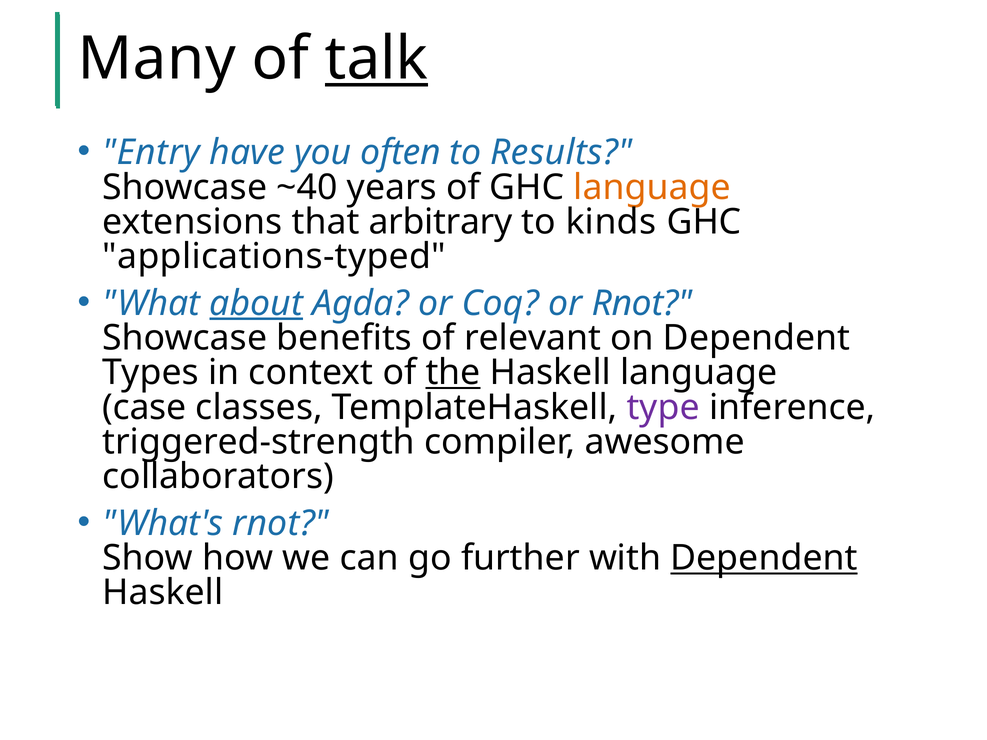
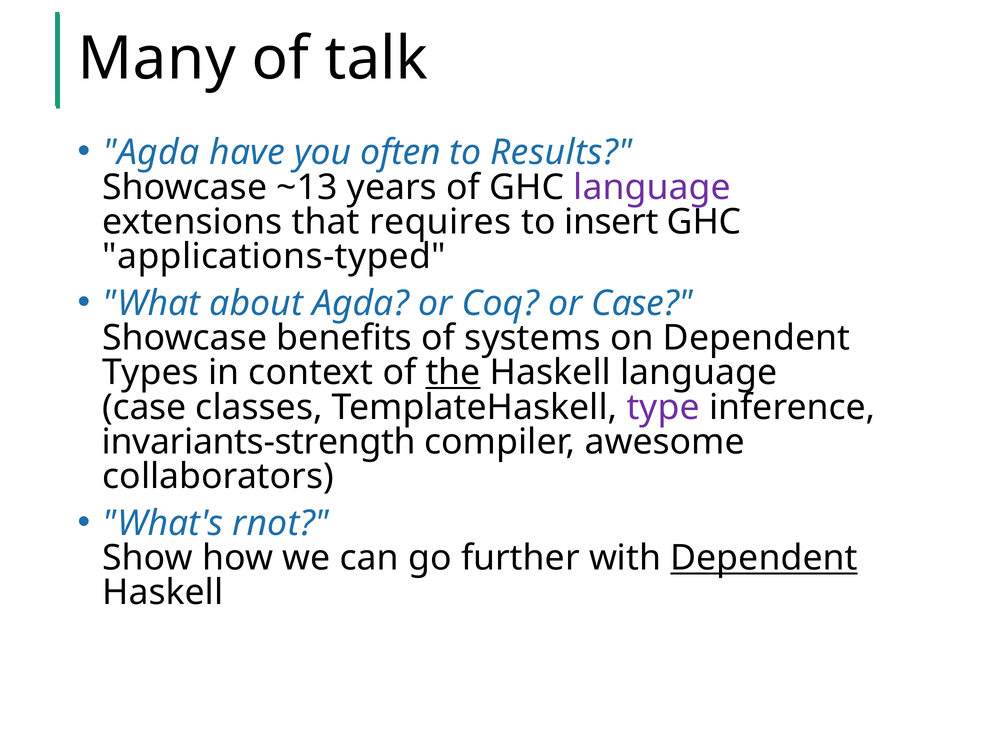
talk underline: present -> none (377, 59)
Entry: Entry -> Agda (151, 153)
~40: ~40 -> ~13 (307, 187)
language colour: orange -> purple (652, 187)
arbitrary: arbitrary -> requires (440, 222)
kinds: kinds -> insert (611, 222)
about underline: present -> none (256, 304)
or Rnot: Rnot -> Case (642, 304)
relevant: relevant -> systems (533, 338)
triggered-strength: triggered-strength -> invariants-strength (259, 442)
